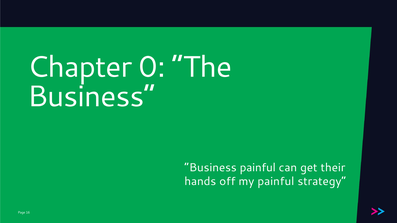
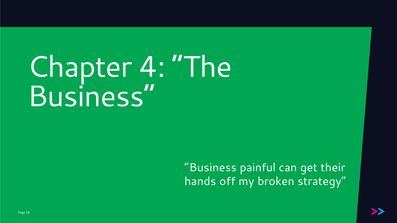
0: 0 -> 4 (152, 67)
my painful: painful -> broken (276, 182)
